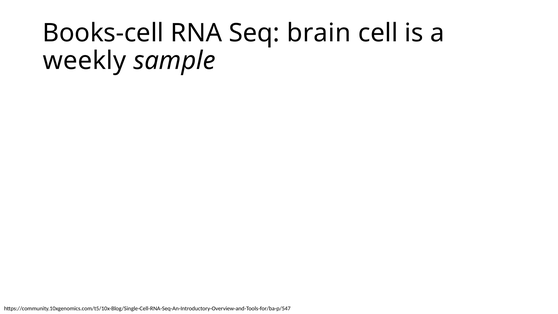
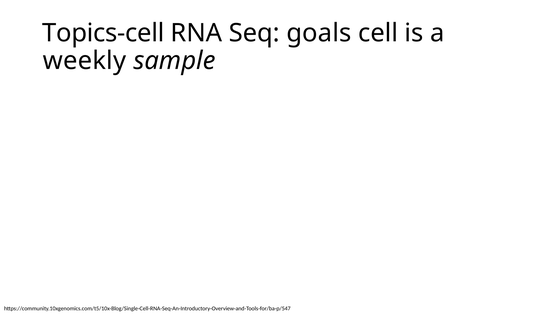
Books-cell: Books-cell -> Topics-cell (103, 33)
brain: brain -> goals (319, 33)
